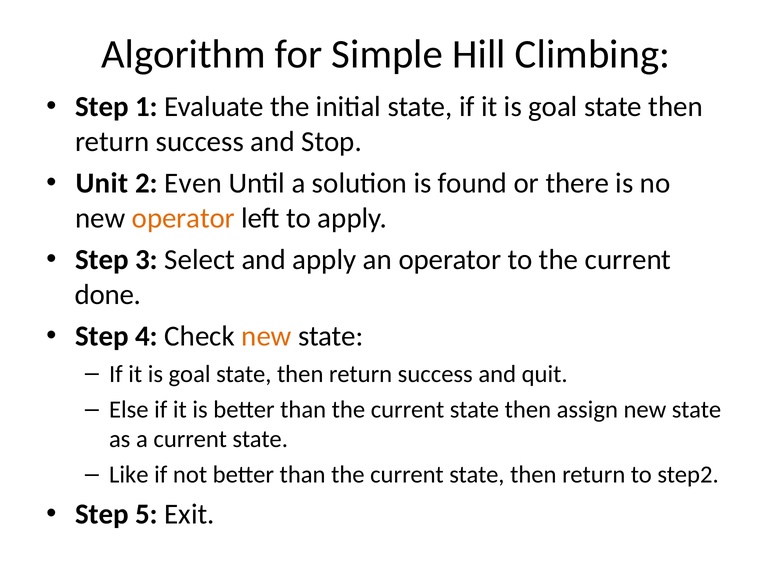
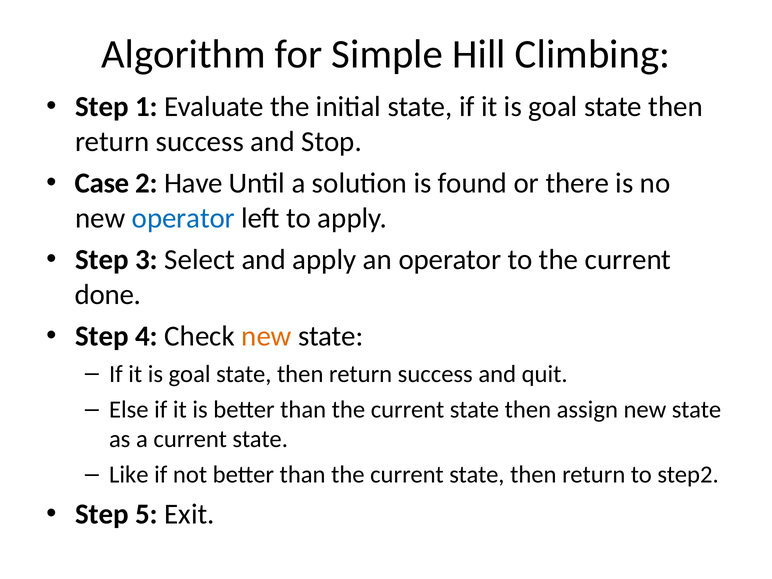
Unit: Unit -> Case (102, 183)
Even: Even -> Have (193, 183)
operator colour: orange -> blue (183, 218)
